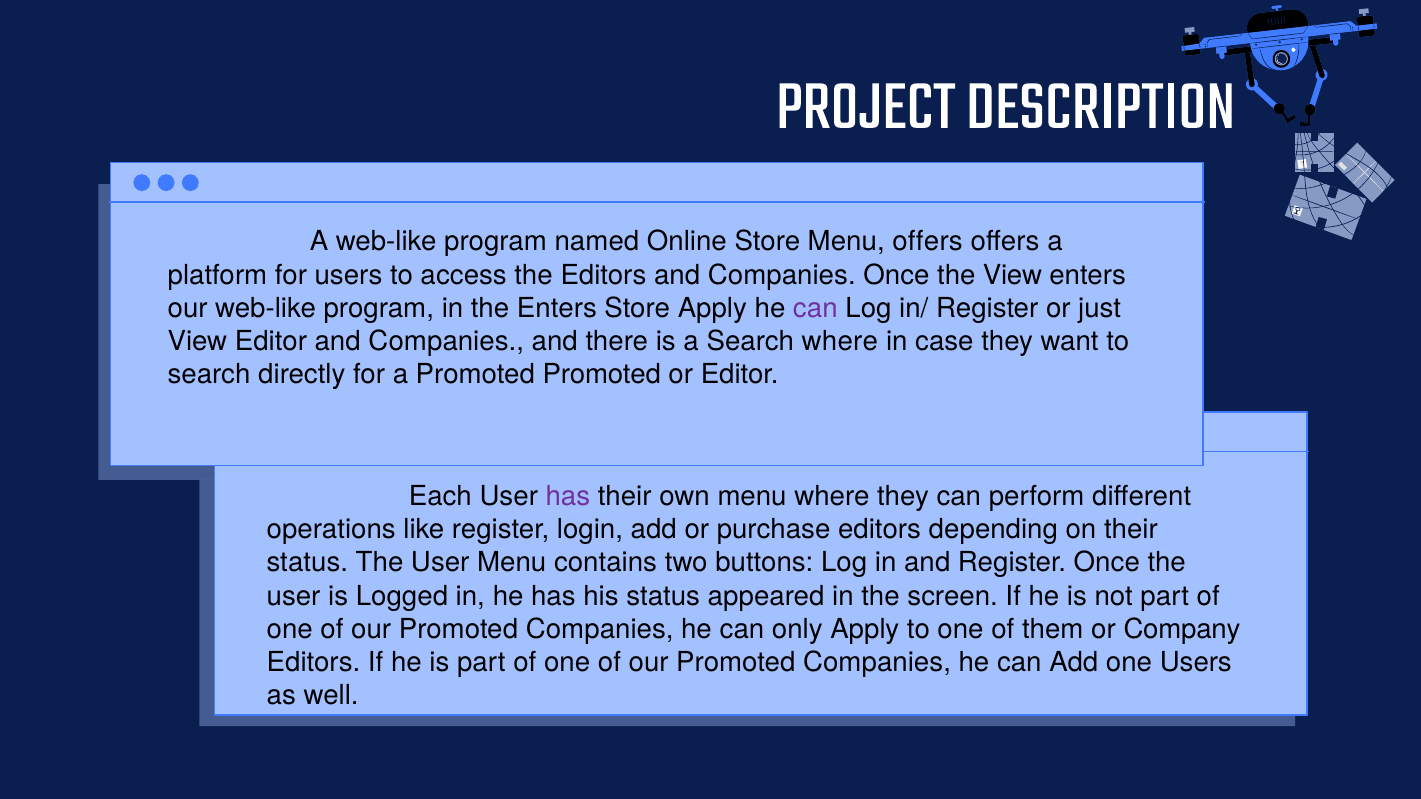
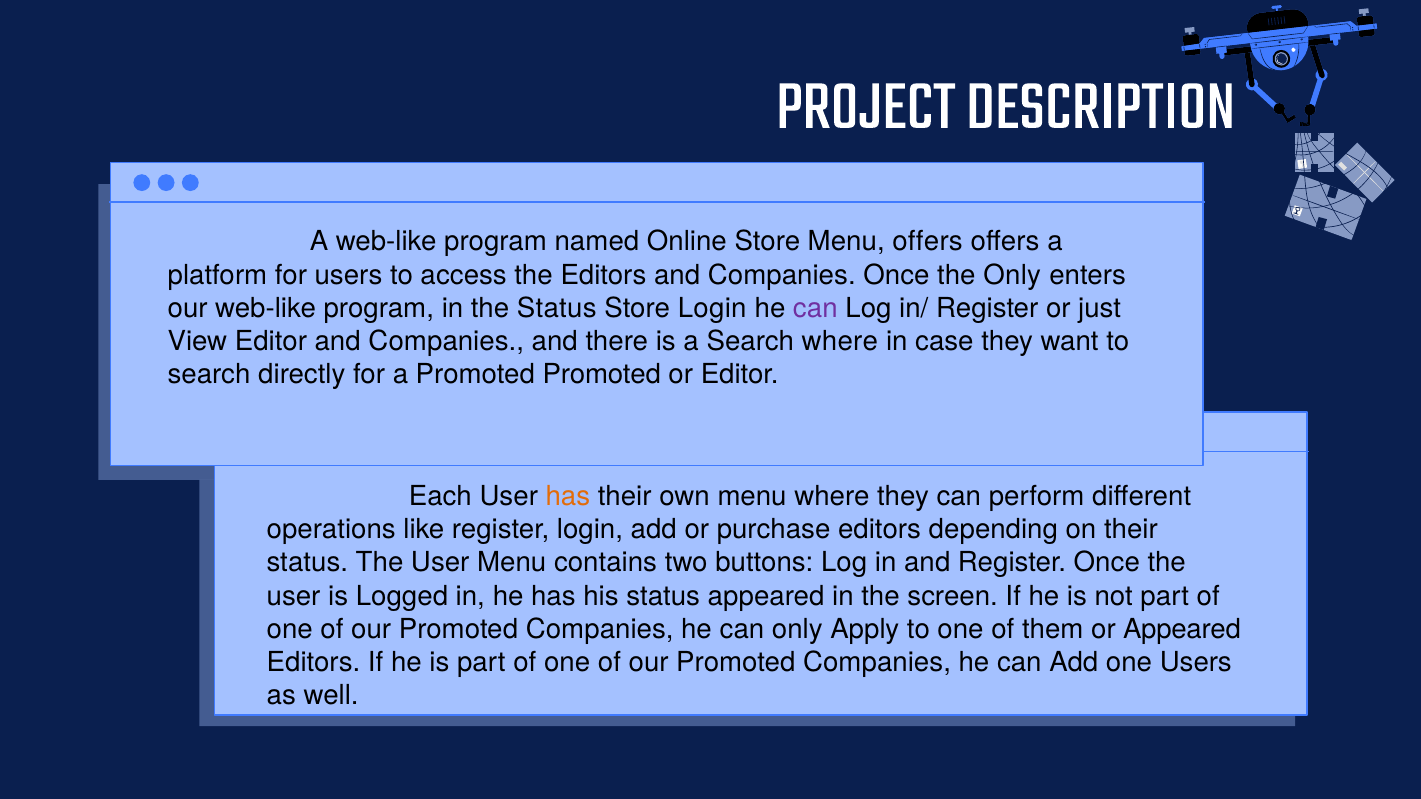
the View: View -> Only (1012, 275)
the Enters: Enters -> Status (557, 308)
Store Apply: Apply -> Login (712, 308)
has colour: purple -> orange (568, 497)
or Company: Company -> Appeared (1182, 629)
